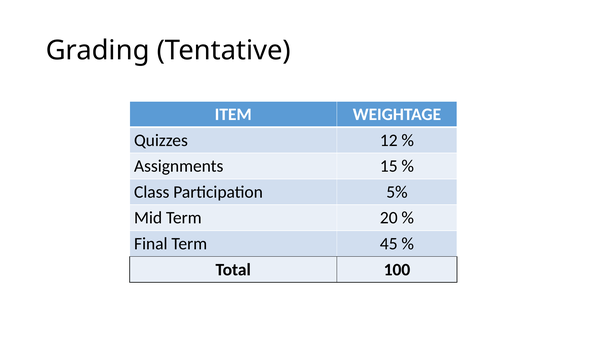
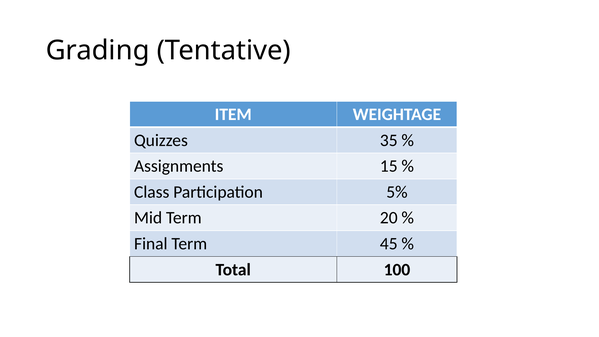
12: 12 -> 35 (389, 140)
